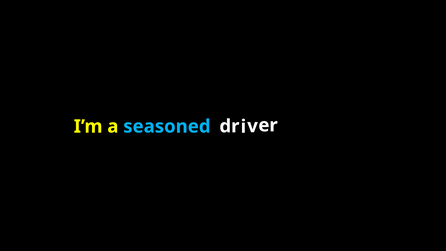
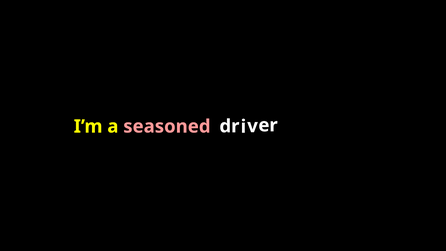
seasoned colour: light blue -> pink (167, 126)
